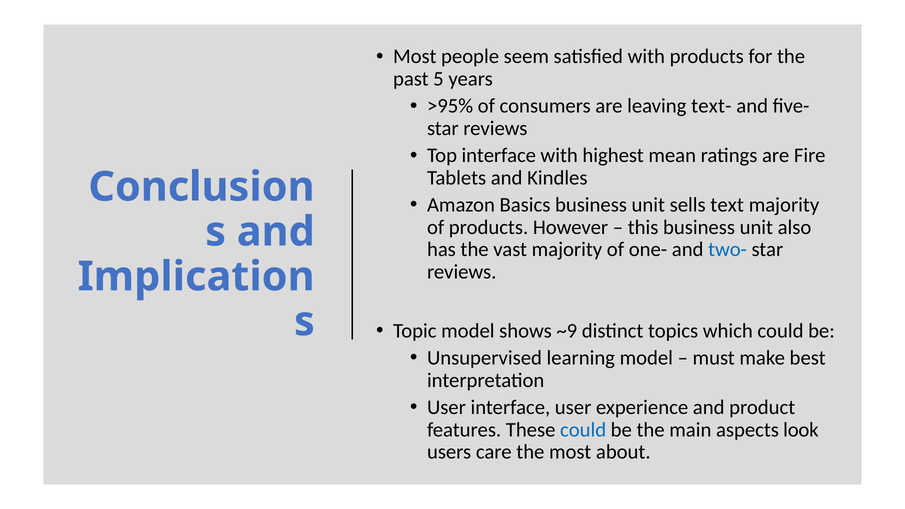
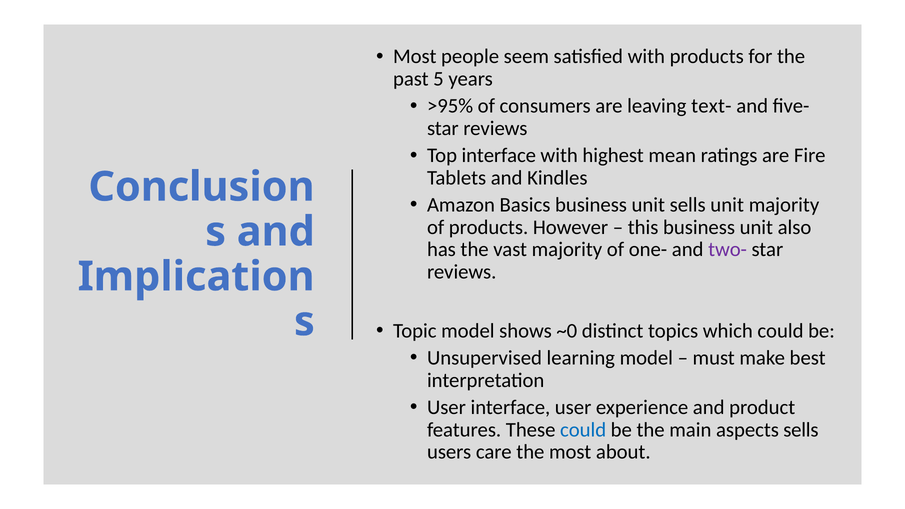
sells text: text -> unit (727, 205)
two- colour: blue -> purple (728, 250)
~9: ~9 -> ~0 (567, 331)
aspects look: look -> sells (801, 430)
